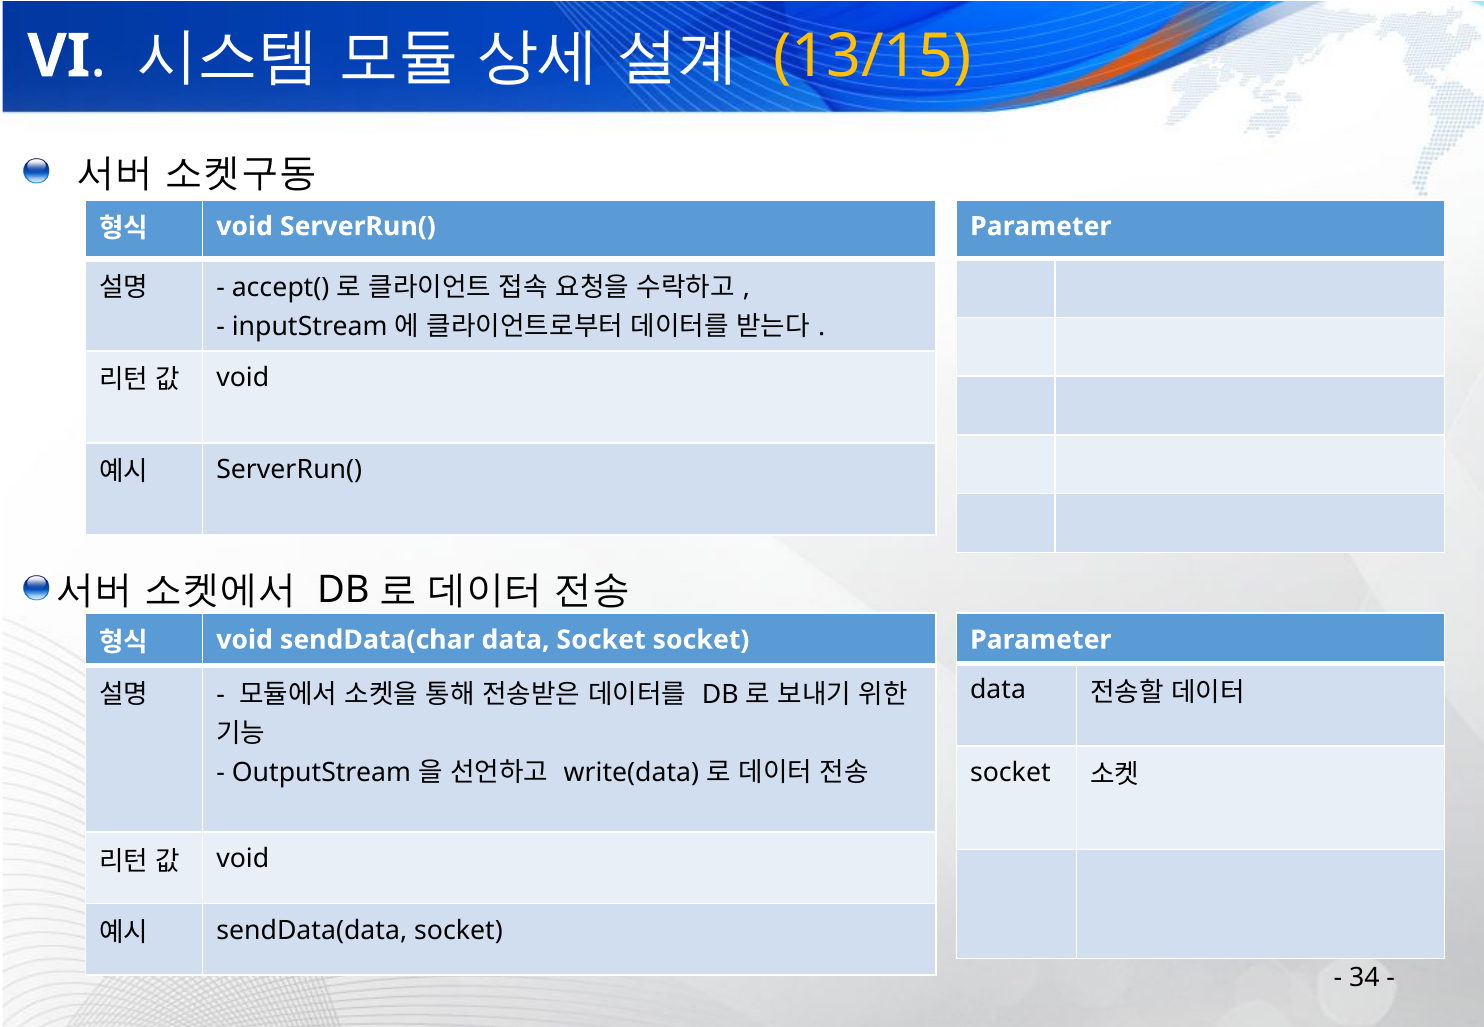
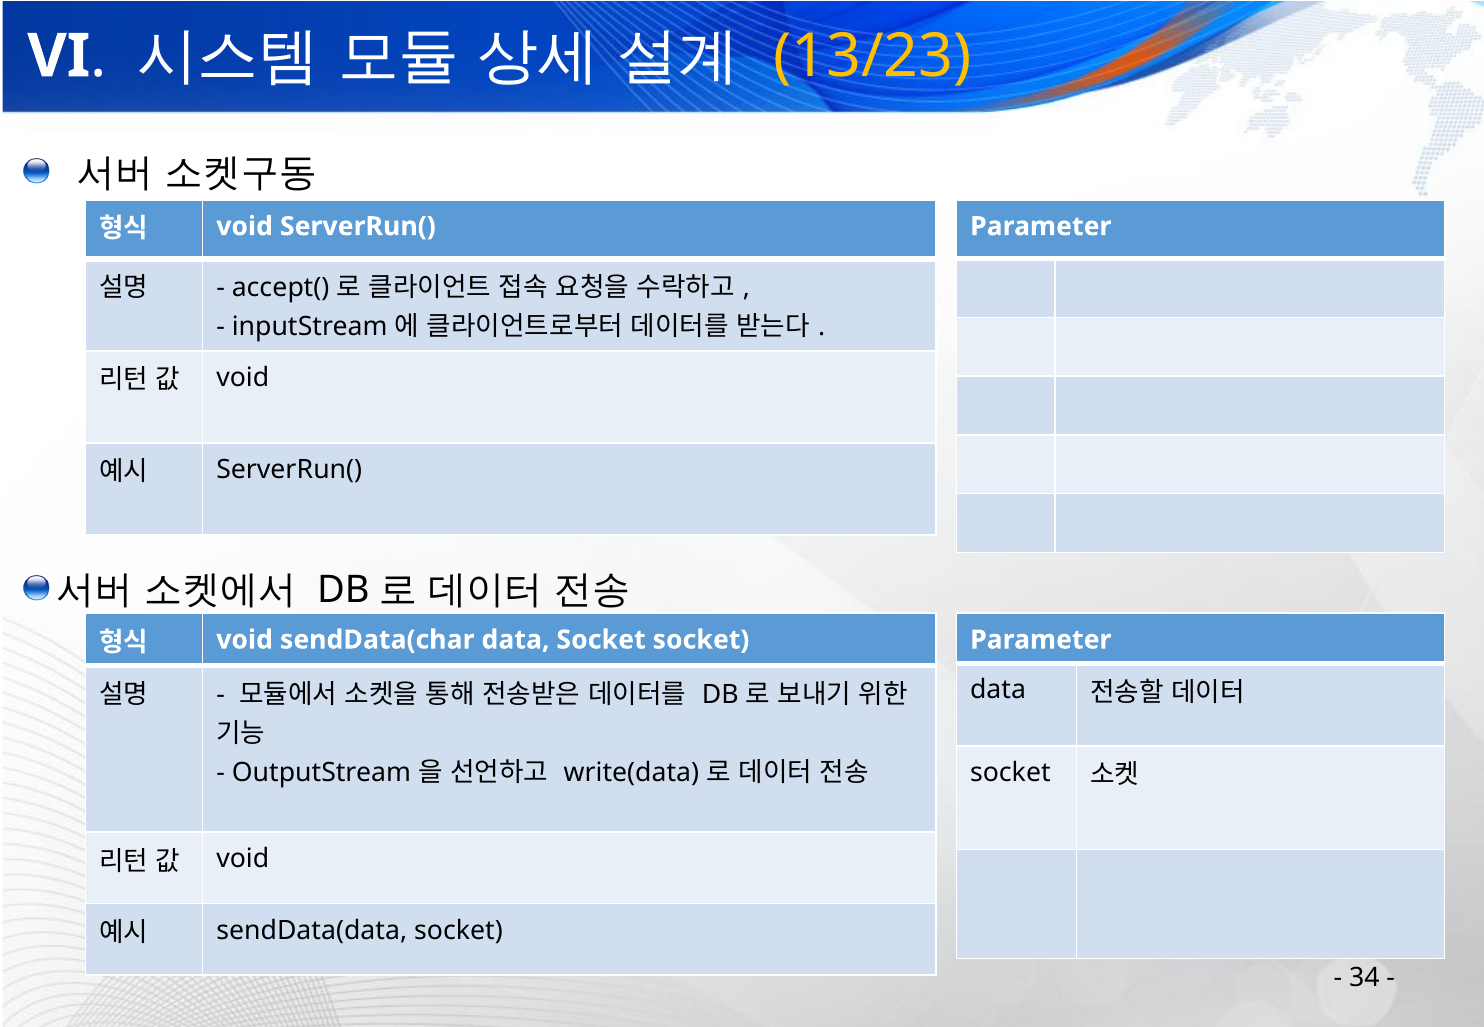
13/15: 13/15 -> 13/23 (873, 56)
